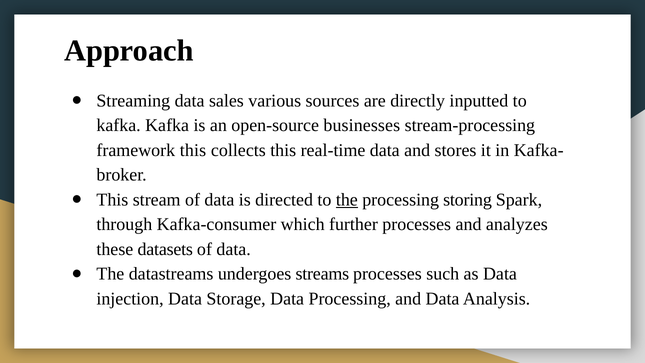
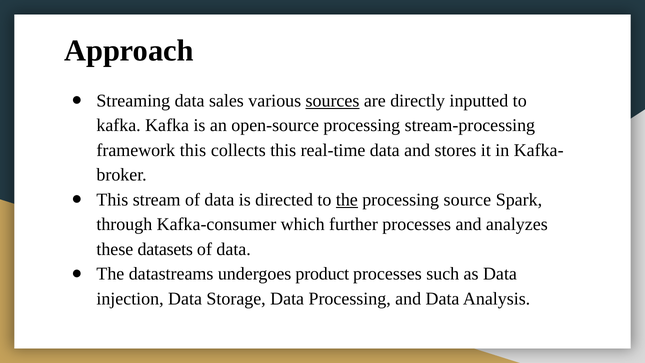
sources underline: none -> present (332, 101)
open-source businesses: businesses -> processing (362, 125)
storing: storing -> source (467, 200)
streams: streams -> product (322, 274)
